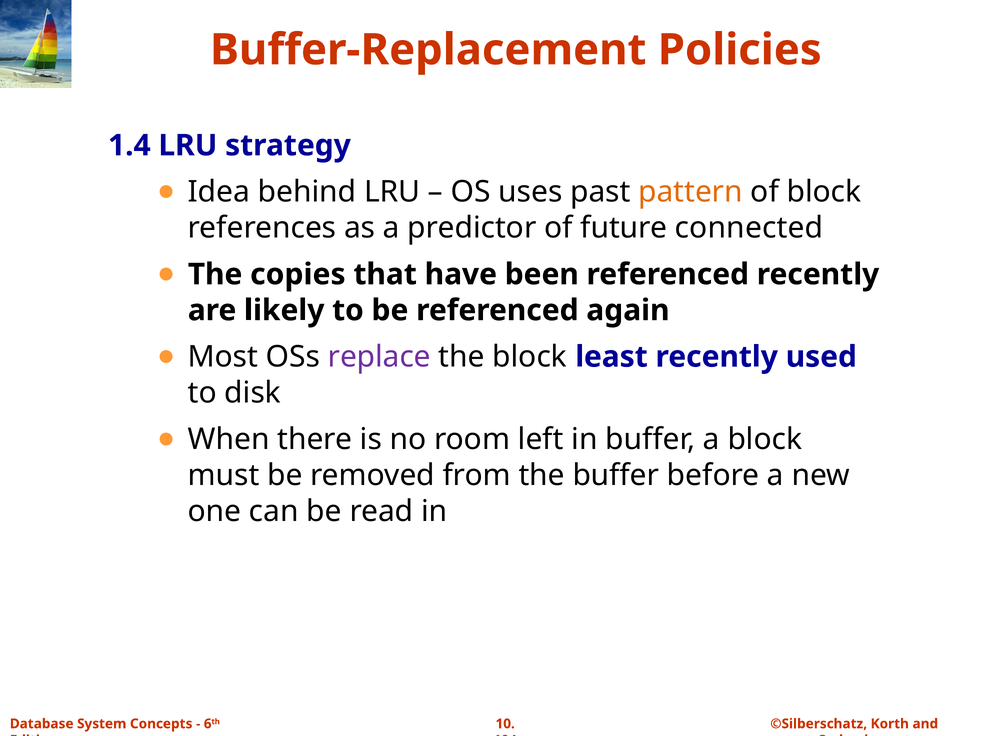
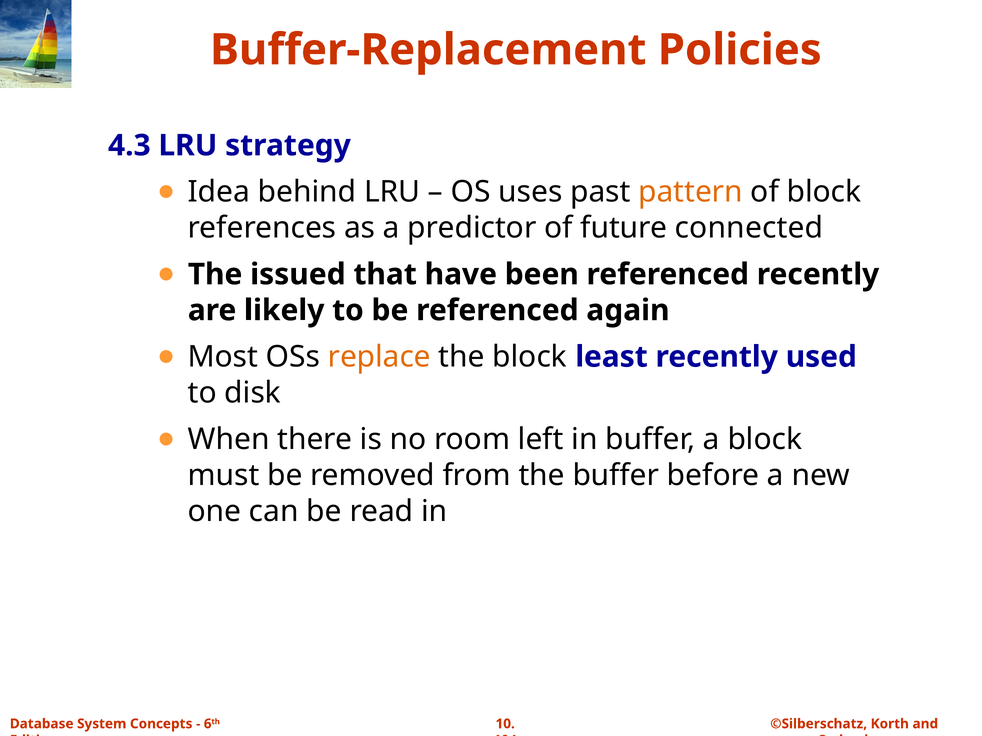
1.4: 1.4 -> 4.3 (129, 146)
copies: copies -> issued (298, 275)
replace colour: purple -> orange (379, 357)
